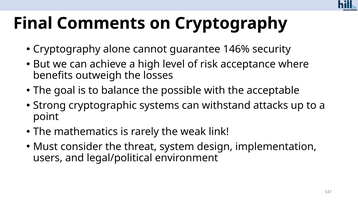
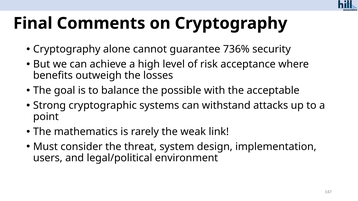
146%: 146% -> 736% (236, 49)
